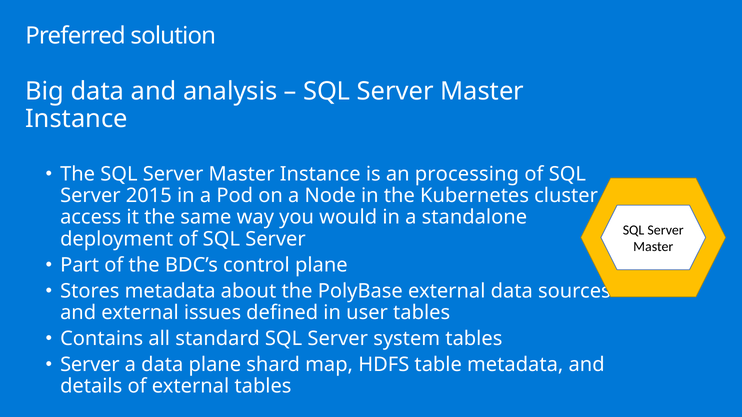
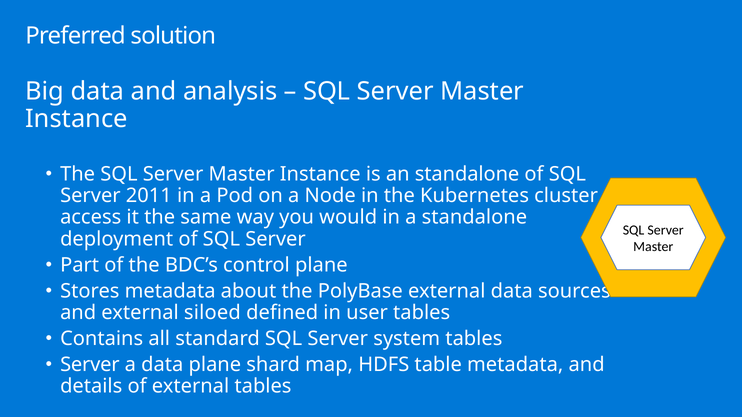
an processing: processing -> standalone (467, 174)
2015: 2015 -> 2011 (149, 196)
issues: issues -> siloed (212, 313)
